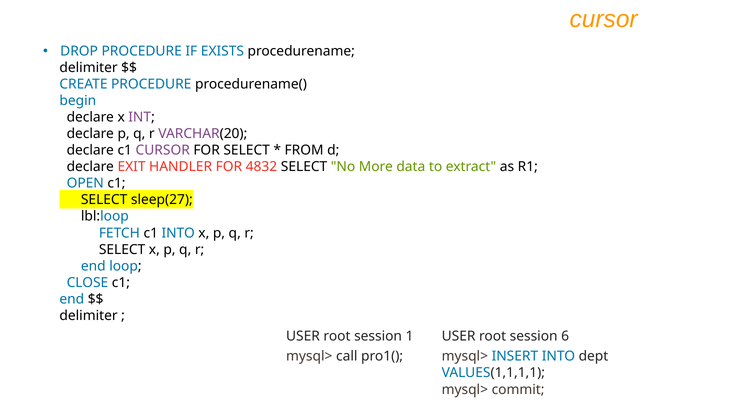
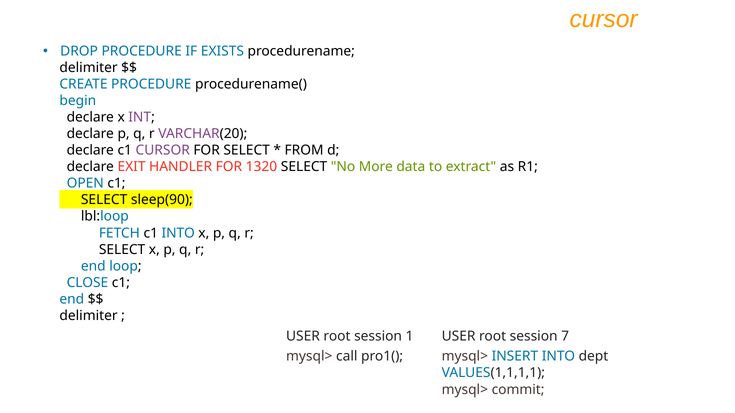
4832: 4832 -> 1320 (261, 167)
sleep(27: sleep(27 -> sleep(90 (162, 200)
6: 6 -> 7 (565, 337)
